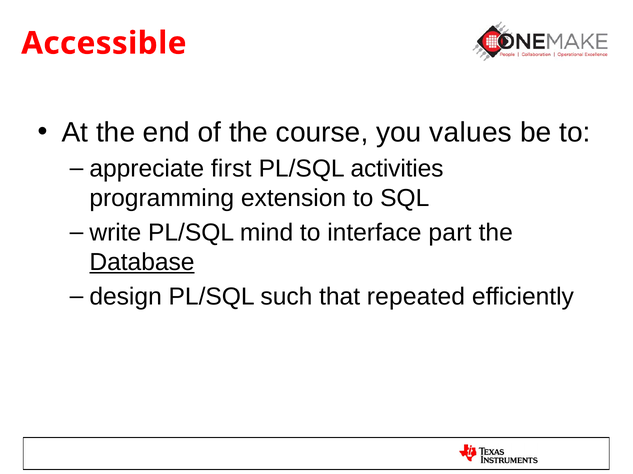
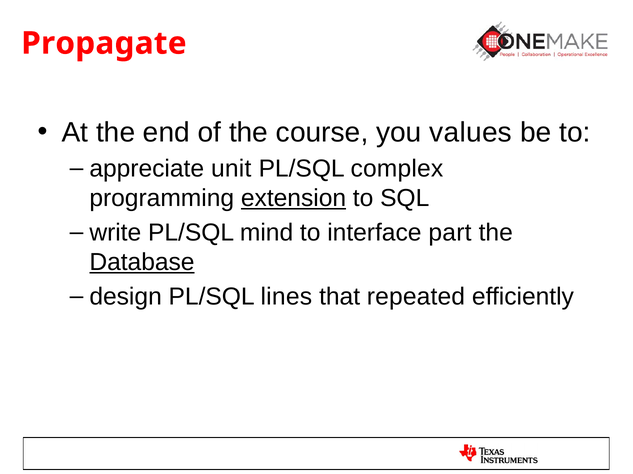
Accessible: Accessible -> Propagate (104, 43)
first: first -> unit (231, 169)
activities: activities -> complex (397, 169)
extension underline: none -> present (294, 199)
such: such -> lines (286, 297)
